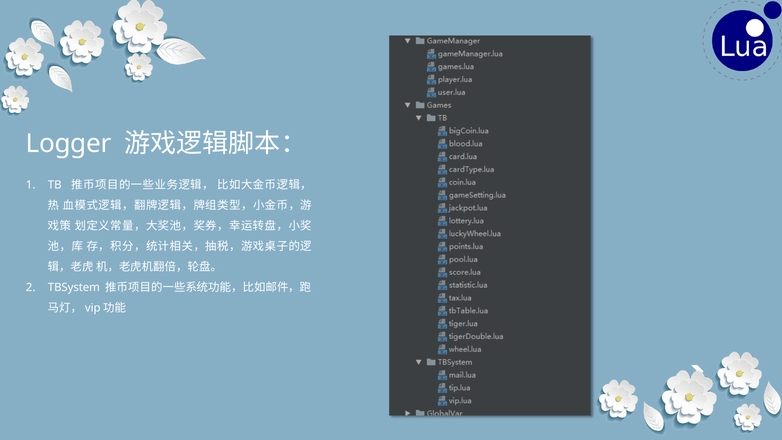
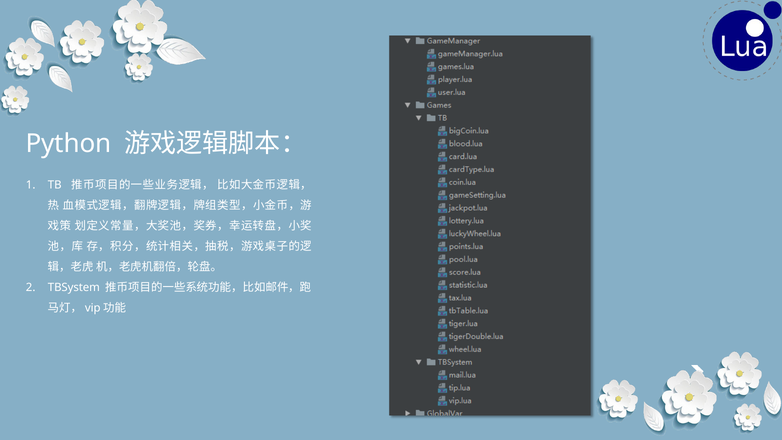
Logger: Logger -> Python (69, 144)
